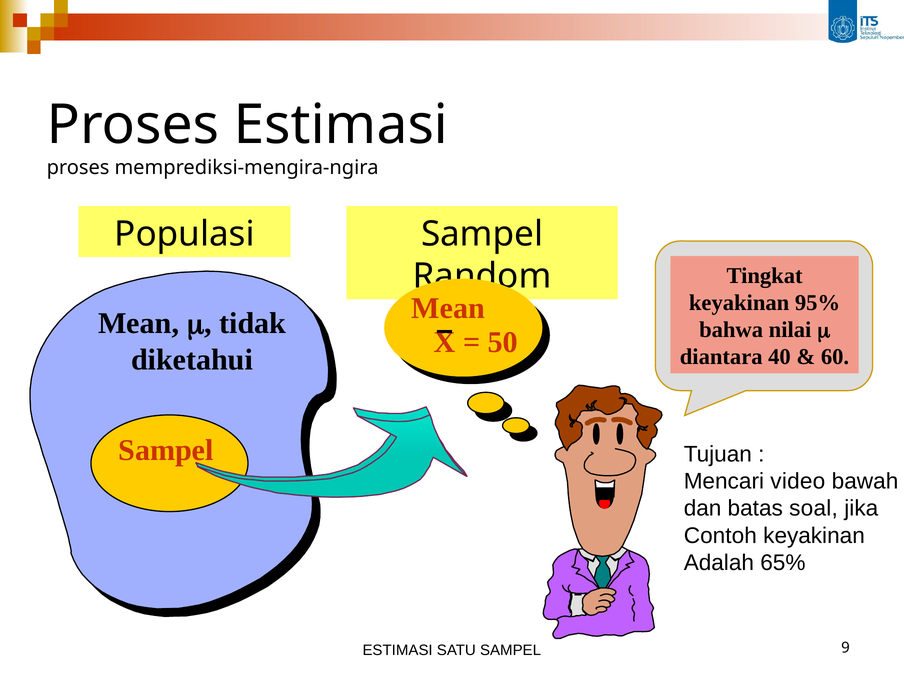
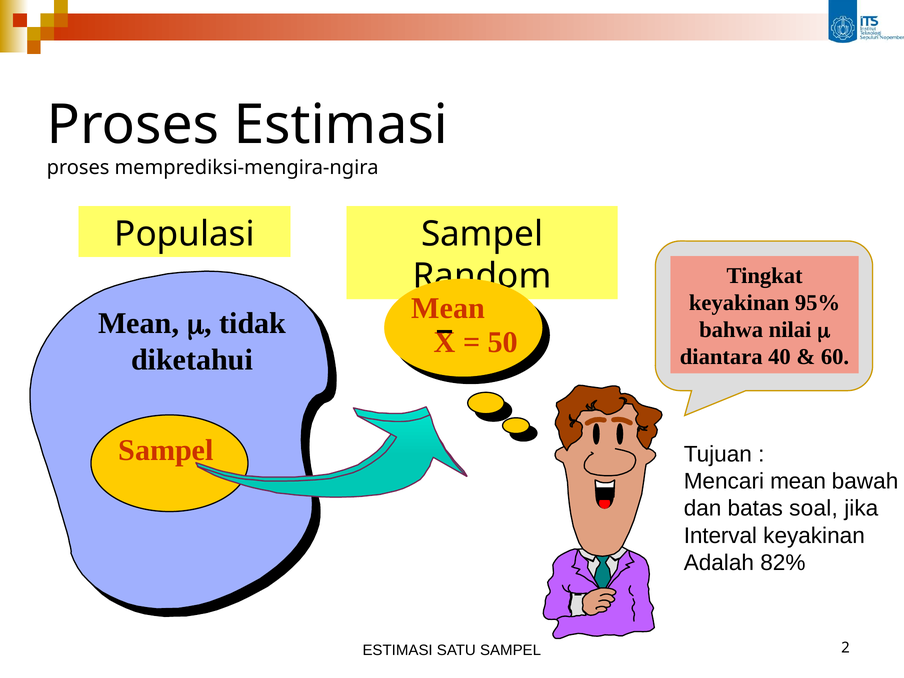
Mencari video: video -> mean (798, 481)
Contoh: Contoh -> Interval (720, 536)
65%: 65% -> 82% (783, 563)
9: 9 -> 2 (845, 648)
